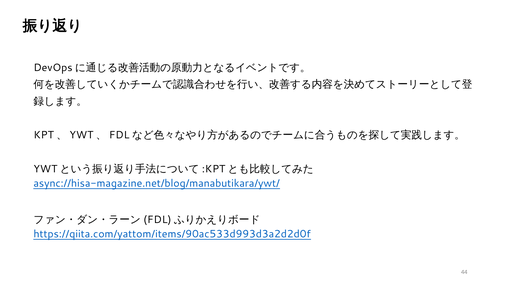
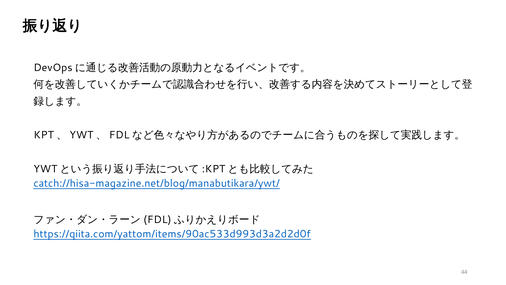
async://hisa-magazine.net/blog/manabutikara/ywt/: async://hisa-magazine.net/blog/manabutikara/ywt/ -> catch://hisa-magazine.net/blog/manabutikara/ywt/ (157, 183)
